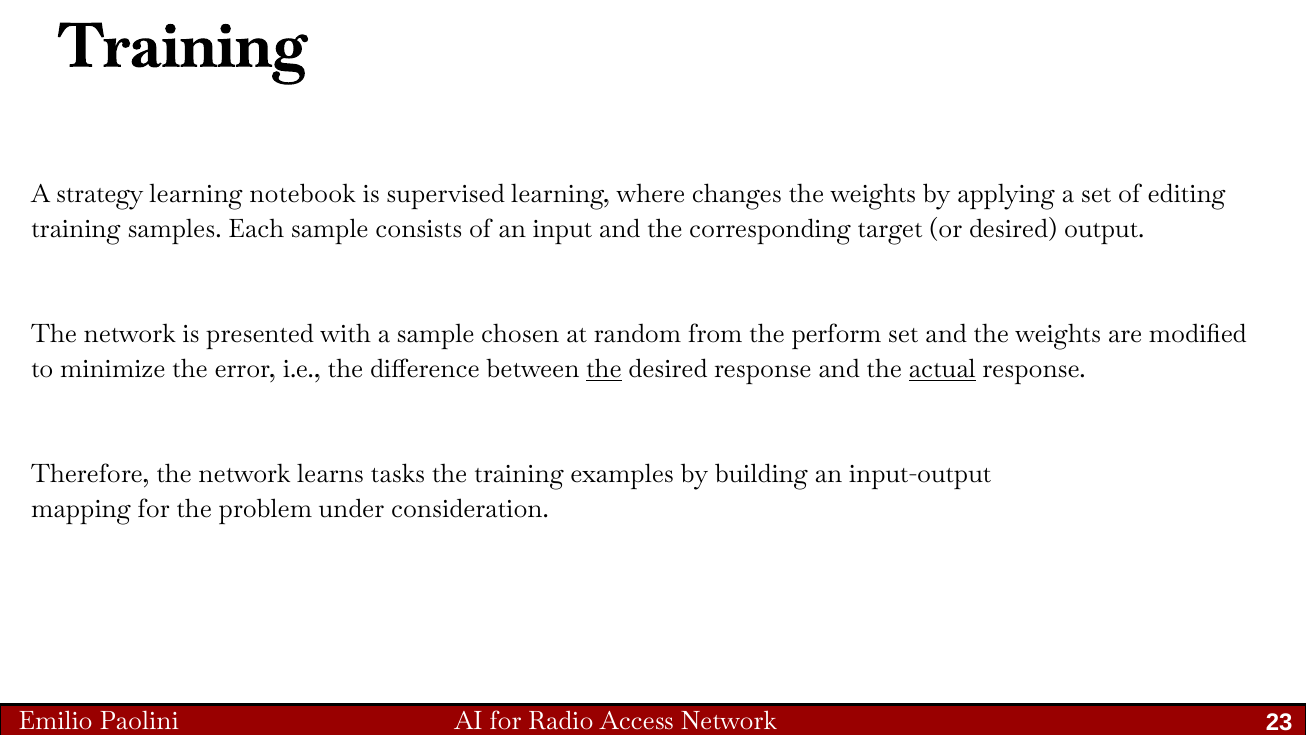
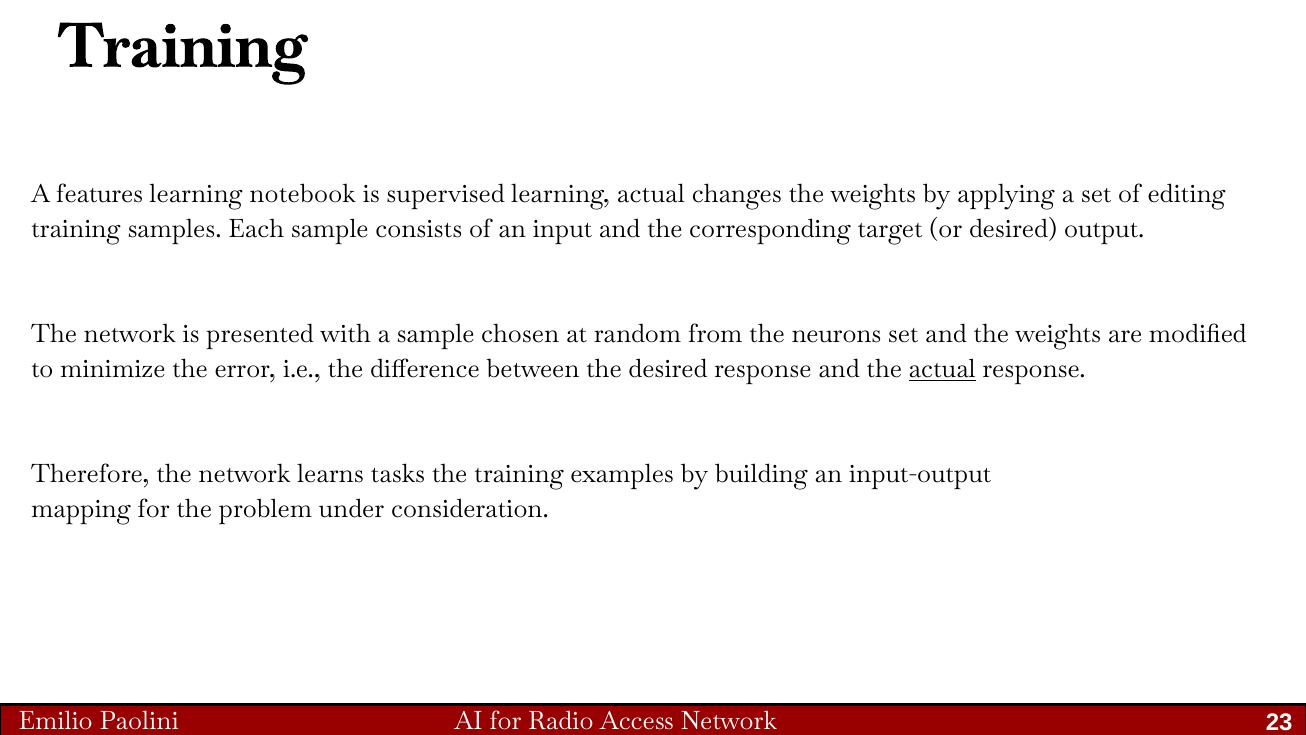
strategy: strategy -> features (100, 194)
learning where: where -> actual (651, 194)
perform: perform -> neurons (836, 334)
the underline: present -> none (604, 369)
